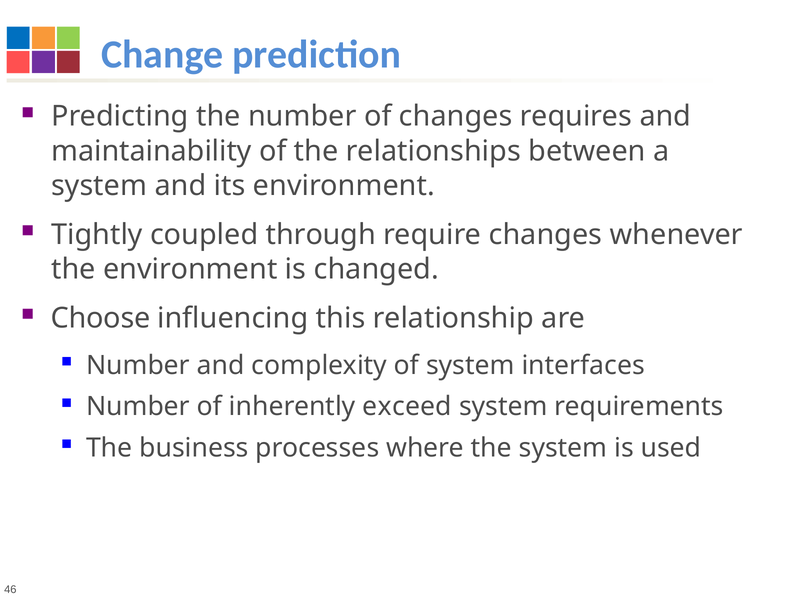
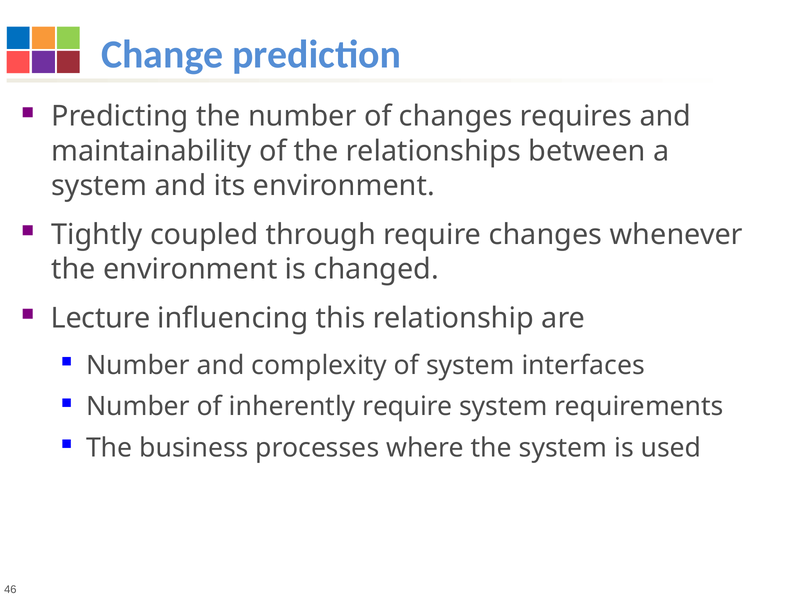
Choose: Choose -> Lecture (101, 318)
inherently exceed: exceed -> require (407, 406)
